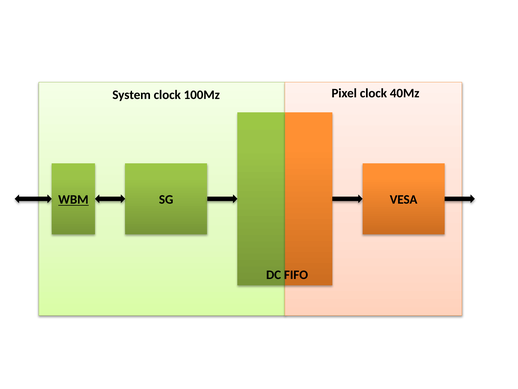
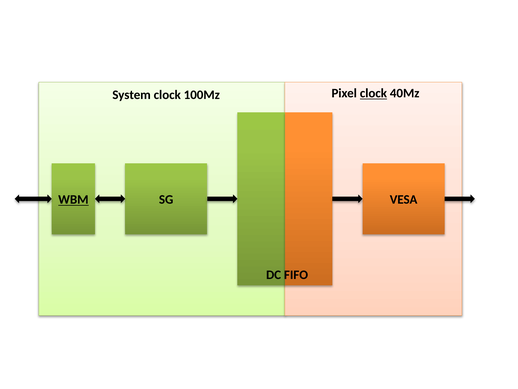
clock underline: none -> present (373, 93)
